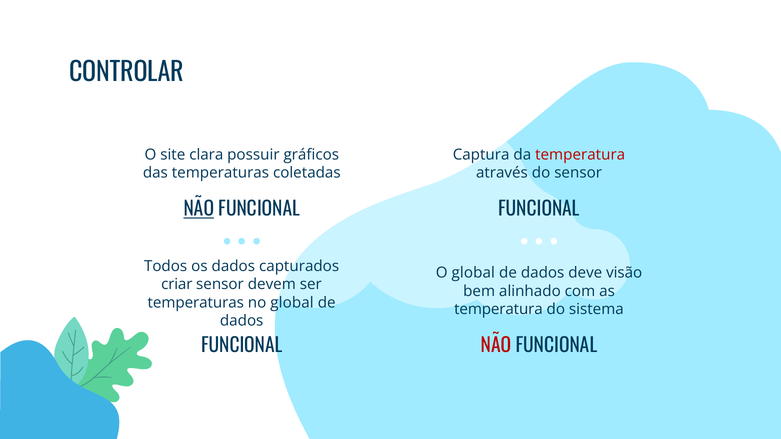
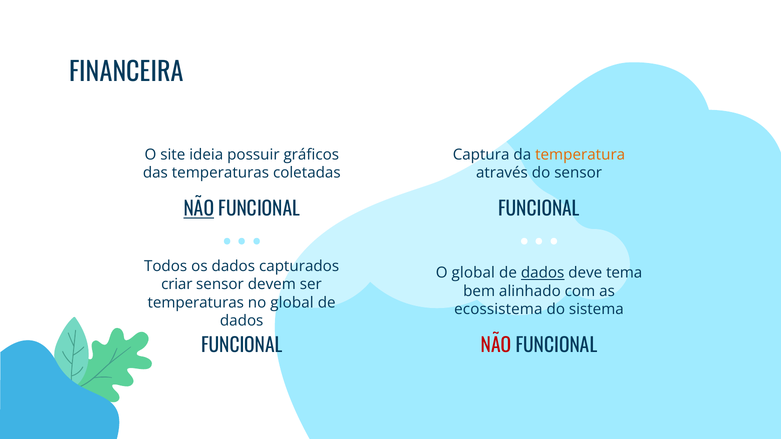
CONTROLAR: CONTROLAR -> FINANCEIRA (126, 72)
clara: clara -> ideia (206, 155)
temperatura colour: red -> orange (580, 155)
dados underline: none -> present (543, 273)
visão: visão -> tema (624, 273)
temperatura: temperatura -> ecossistema (498, 310)
